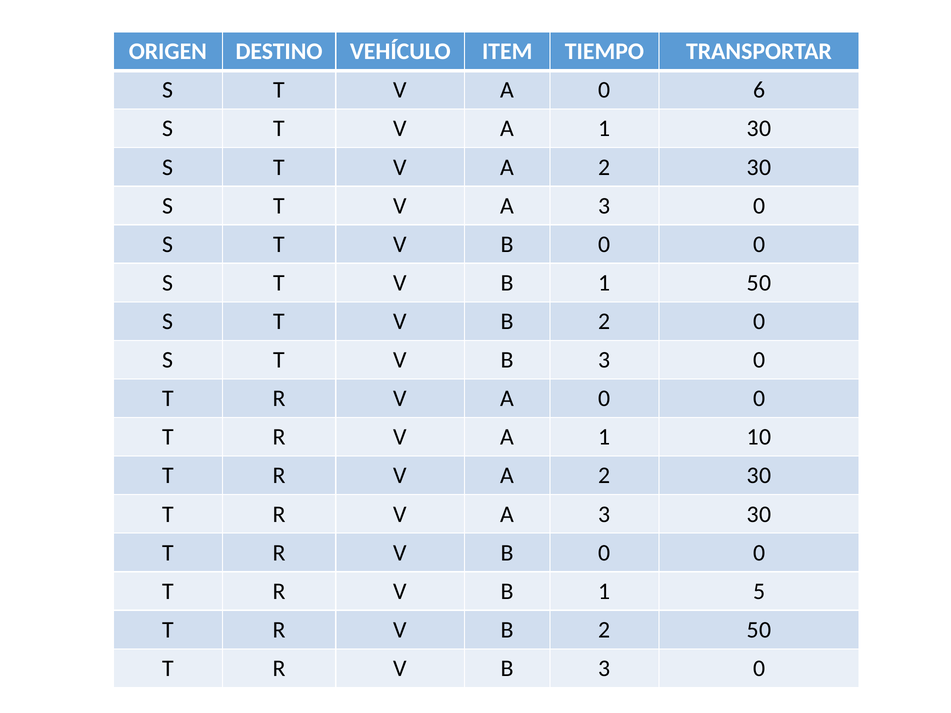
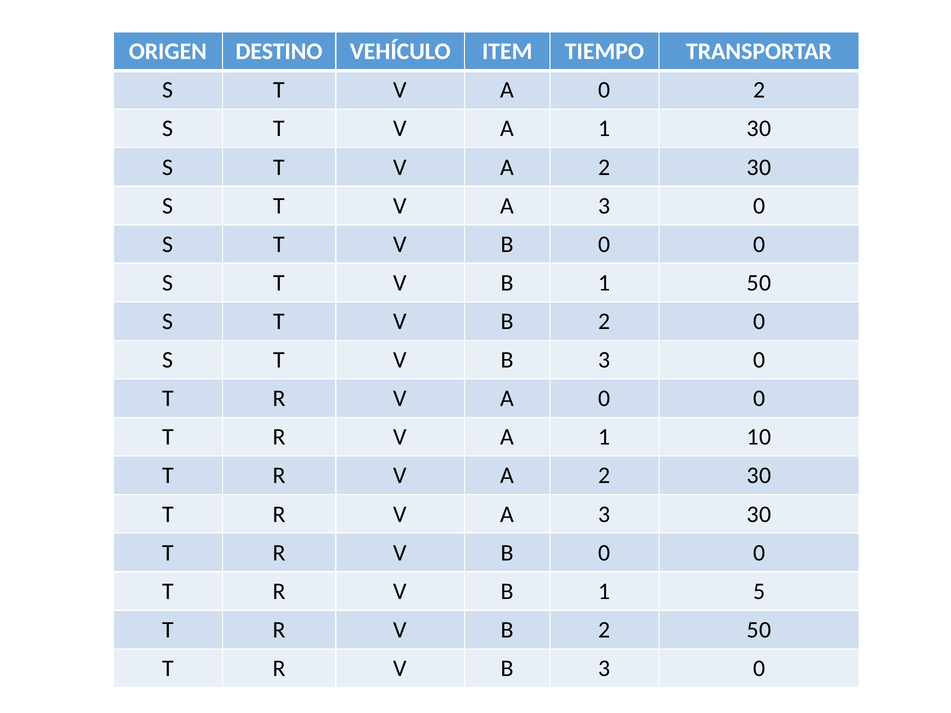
0 6: 6 -> 2 (759, 90)
